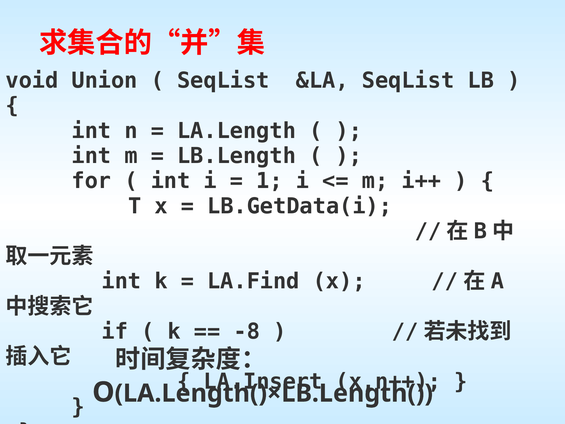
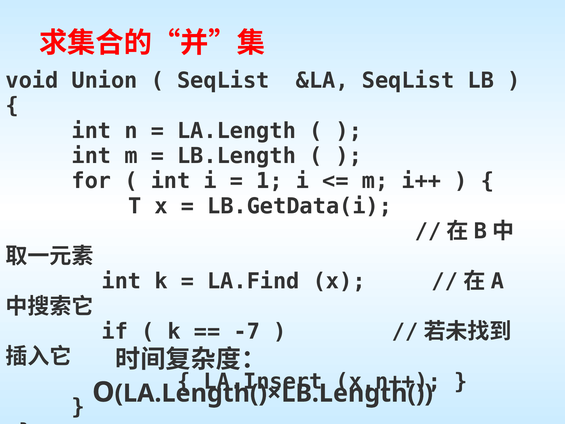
-8: -8 -> -7 (247, 331)
